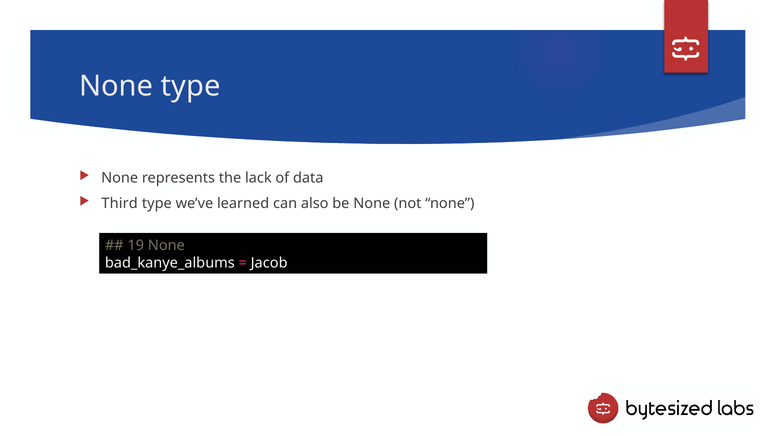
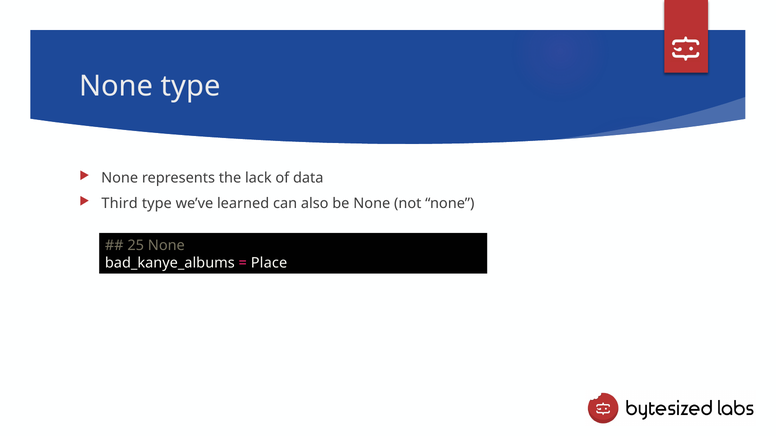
19: 19 -> 25 (136, 246)
Jacob: Jacob -> Place (269, 263)
